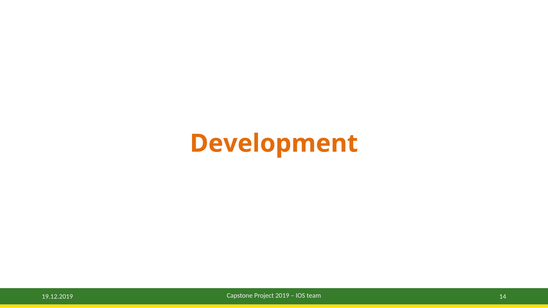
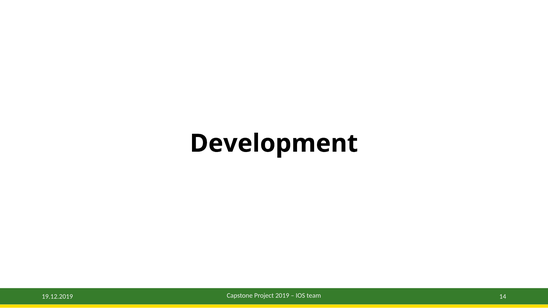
Development colour: orange -> black (274, 144)
